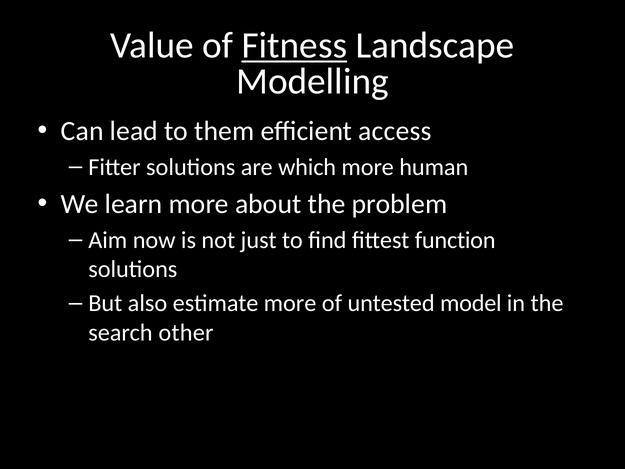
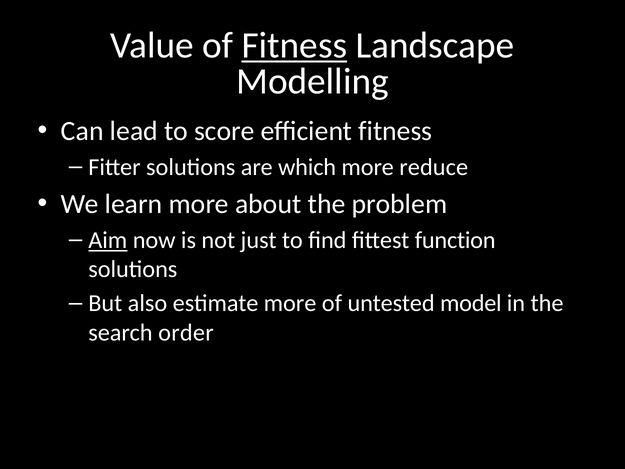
them: them -> score (224, 131)
efficient access: access -> fitness (395, 131)
human: human -> reduce (434, 167)
Aim underline: none -> present (108, 240)
other: other -> order (186, 332)
